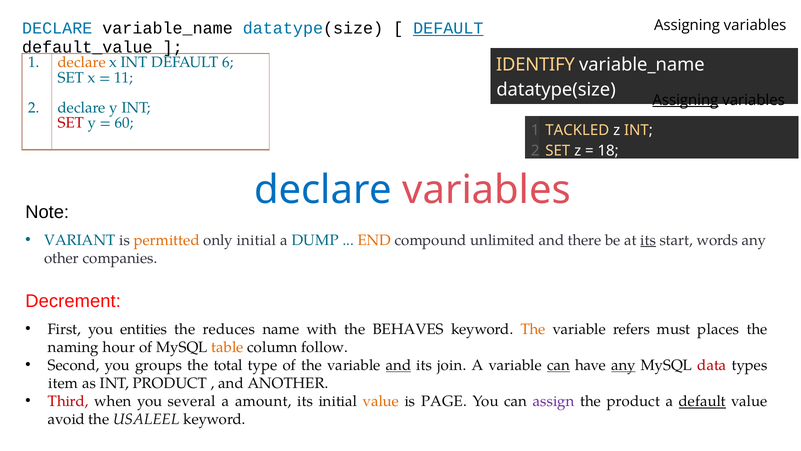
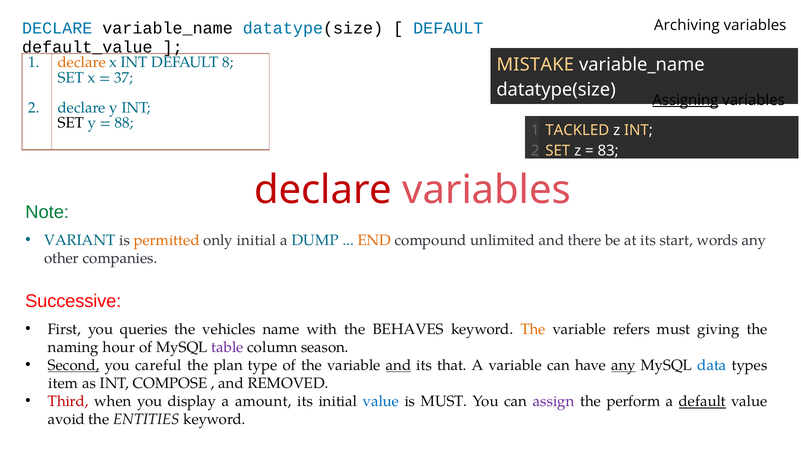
Assigning: Assigning -> Archiving (687, 25)
DEFAULT underline: present -> none (448, 28)
6: 6 -> 8 (228, 62)
IDENTIFY: IDENTIFY -> MISTAKE (535, 65)
11: 11 -> 37 (124, 78)
SET colour: red -> black (71, 123)
60: 60 -> 88 (124, 123)
18: 18 -> 83 (608, 151)
declare colour: blue -> red (323, 190)
Note colour: black -> green (47, 212)
its underline: present -> none (648, 240)
Decrement: Decrement -> Successive (73, 301)
entities: entities -> queries (144, 329)
reduces: reduces -> vehicles (229, 329)
places: places -> giving (718, 329)
table colour: orange -> purple (227, 347)
follow: follow -> season (325, 347)
Second underline: none -> present (74, 365)
groups: groups -> careful (158, 365)
total: total -> plan (228, 365)
join: join -> that (452, 365)
can underline: present -> none (559, 365)
data colour: red -> blue (712, 365)
INT PRODUCT: PRODUCT -> COMPOSE (170, 383)
ANOTHER: ANOTHER -> REMOVED (288, 383)
several: several -> display (192, 401)
value colour: orange -> blue (381, 401)
is PAGE: PAGE -> MUST (444, 401)
the product: product -> perform (633, 401)
USALEEL: USALEEL -> ENTITIES (146, 419)
